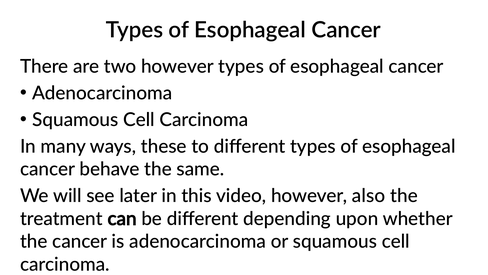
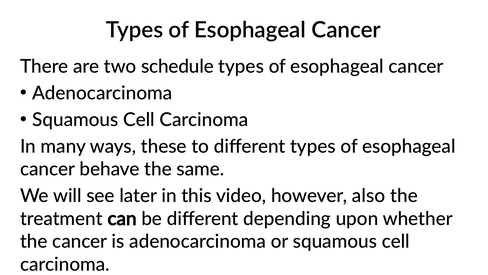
two however: however -> schedule (177, 66)
